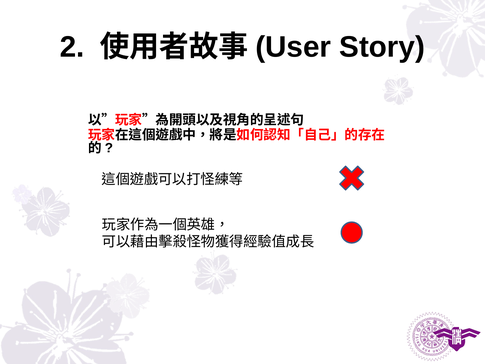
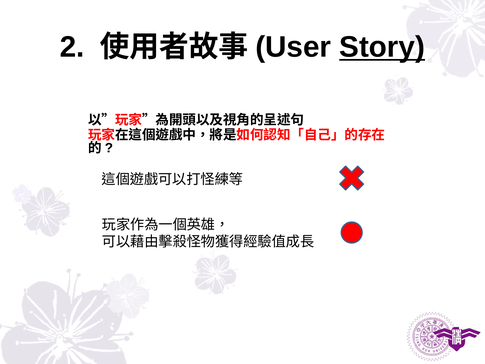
Story underline: none -> present (382, 47)
